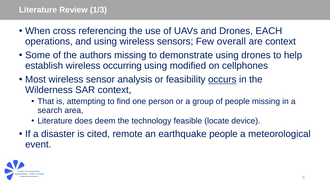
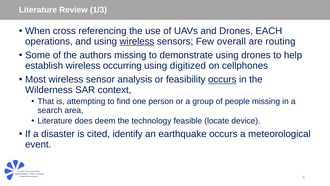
wireless underline: none -> present (137, 41)
are context: context -> routing (280, 41)
modified: modified -> digitized (188, 66)
remote: remote -> identify (128, 134)
earthquake people: people -> occurs (223, 134)
